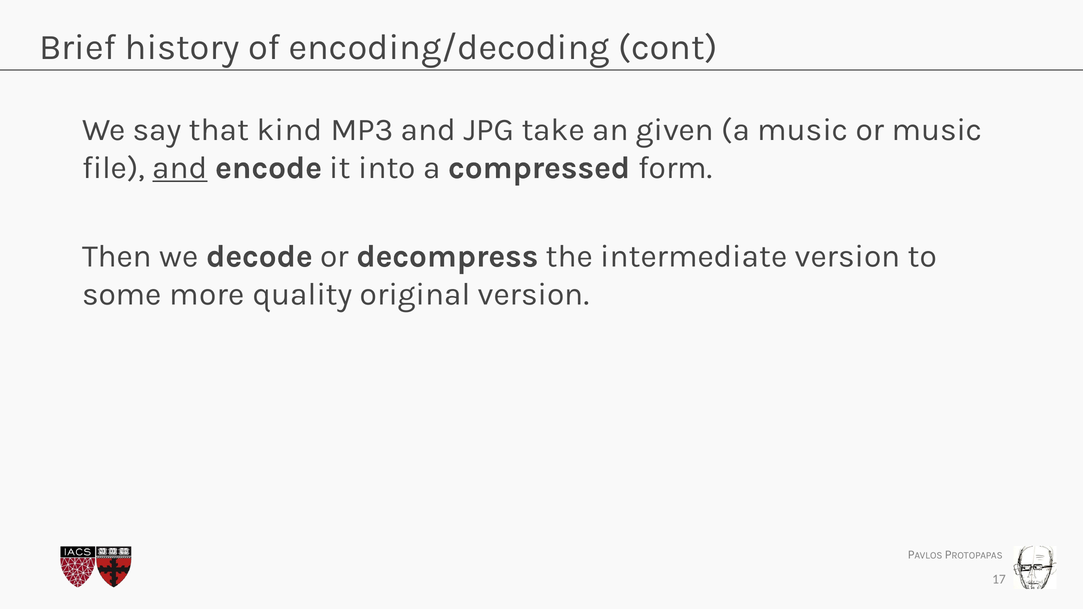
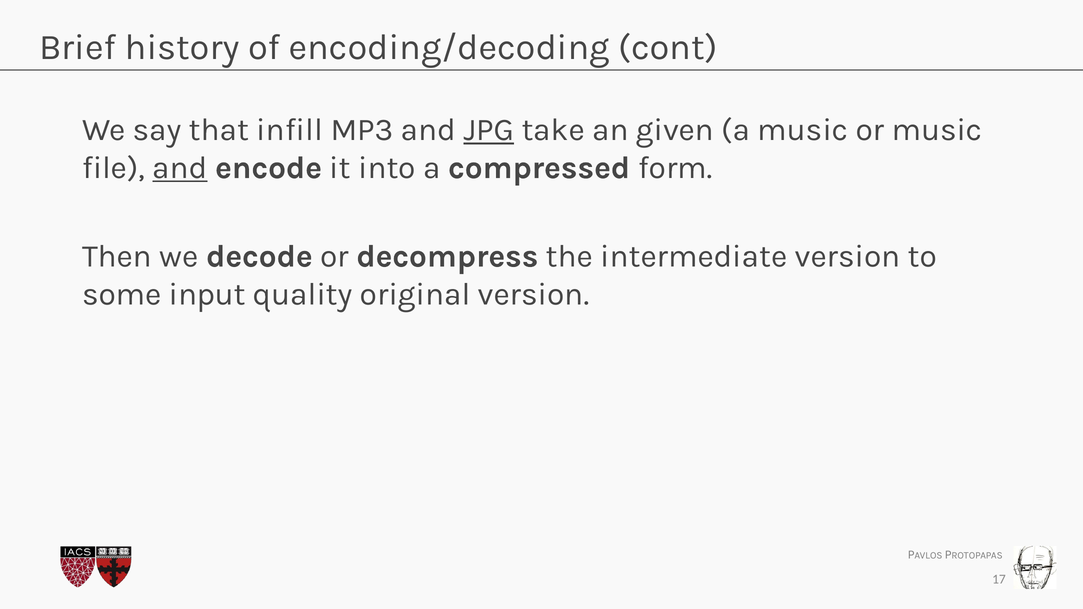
kind: kind -> infill (290, 130)
JPG underline: none -> present (489, 130)
more: more -> input (207, 294)
